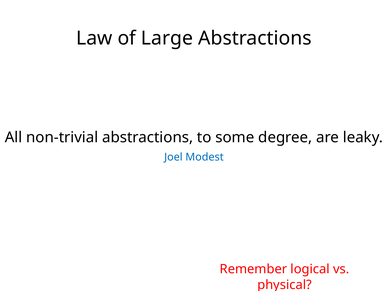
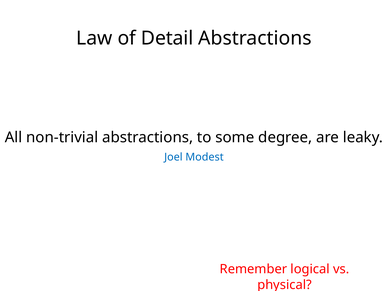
Large: Large -> Detail (167, 38)
